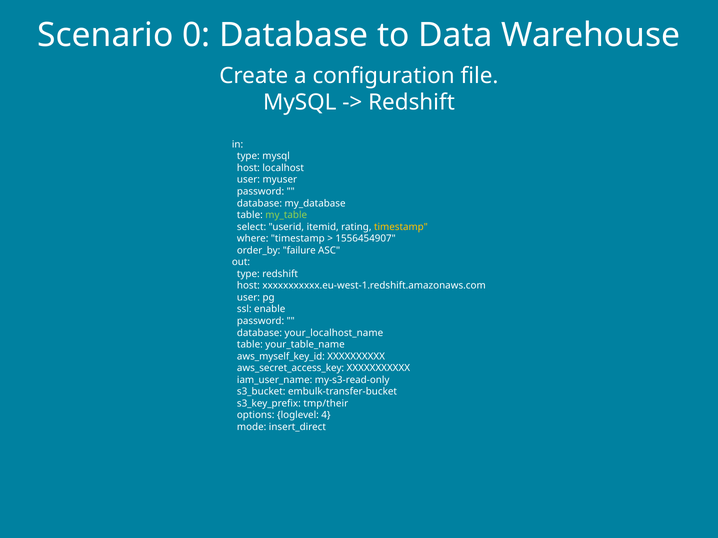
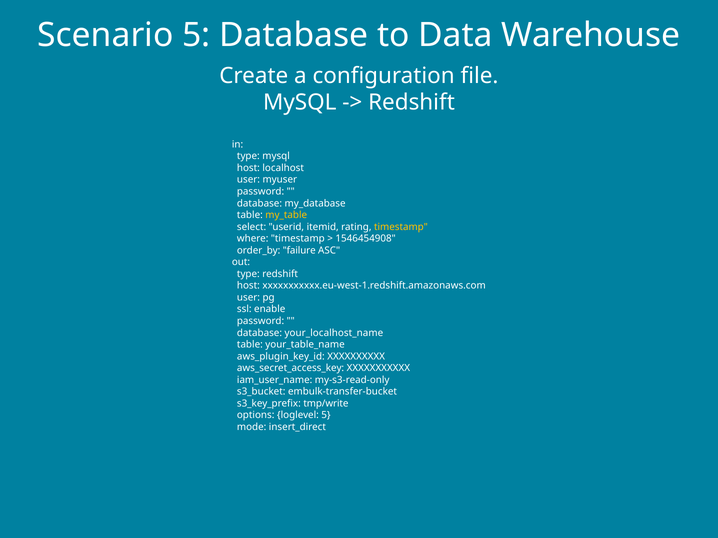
Scenario 0: 0 -> 5 (196, 35)
my_table colour: light green -> yellow (286, 215)
1556454907: 1556454907 -> 1546454908 (366, 239)
aws_myself_key_id: aws_myself_key_id -> aws_plugin_key_id (281, 357)
tmp/their: tmp/their -> tmp/write (326, 404)
loglevel 4: 4 -> 5 (326, 416)
